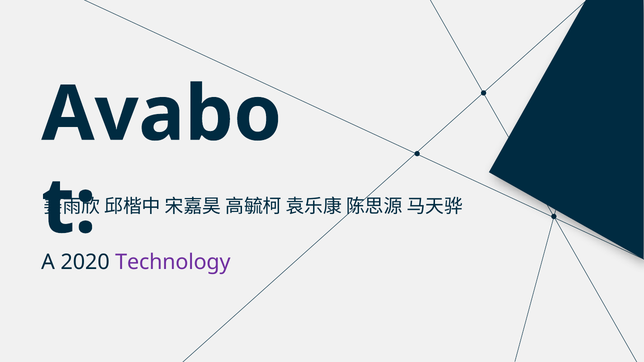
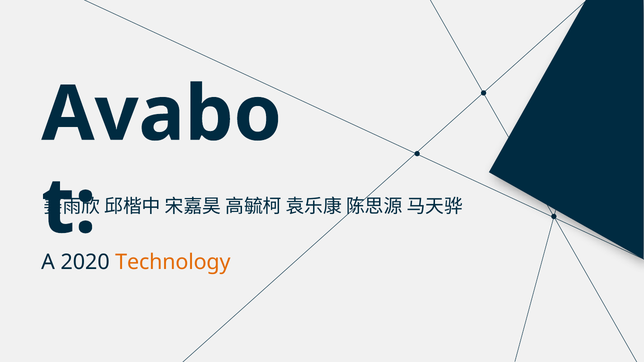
Technology colour: purple -> orange (173, 262)
